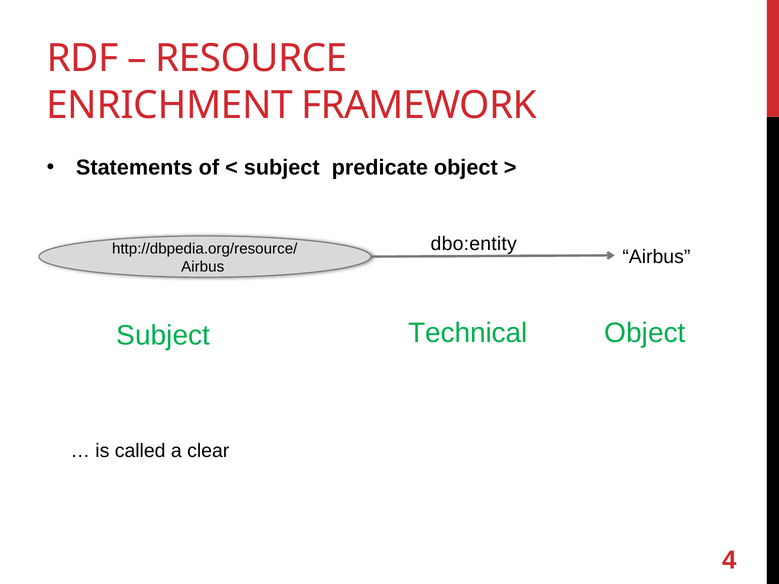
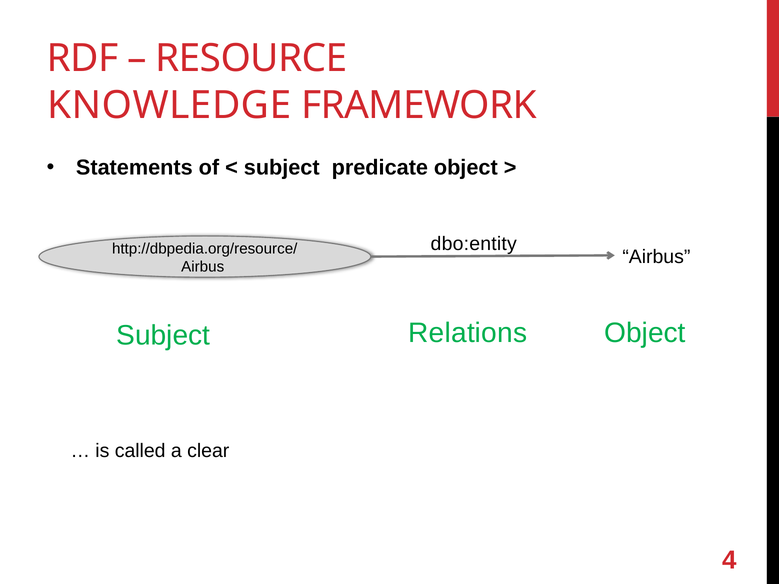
ENRICHMENT: ENRICHMENT -> KNOWLEDGE (169, 105)
Technical: Technical -> Relations (468, 333)
